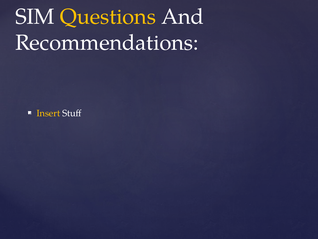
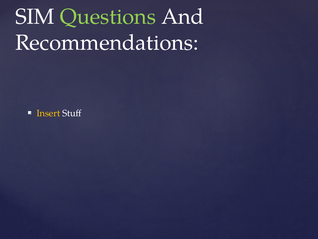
Questions colour: yellow -> light green (108, 17)
